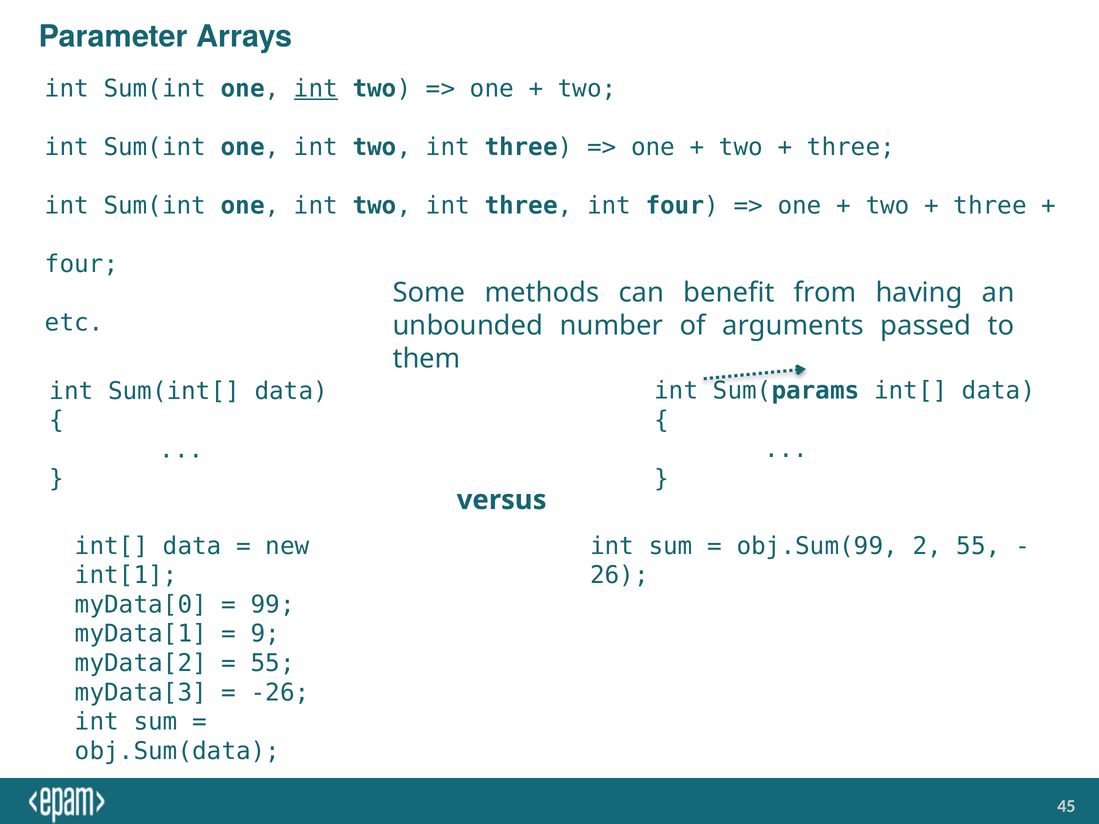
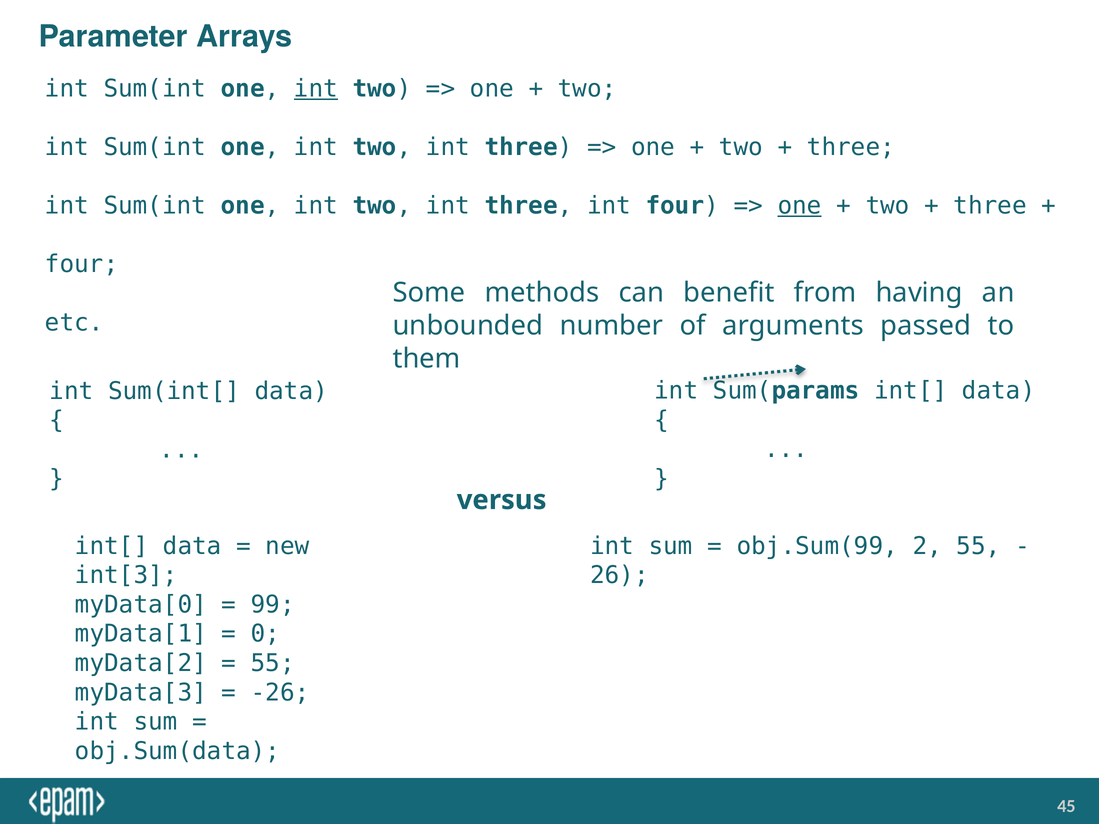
one underline: none -> present (800, 206)
int[1: int[1 -> int[3 (126, 576)
9: 9 -> 0 (265, 634)
